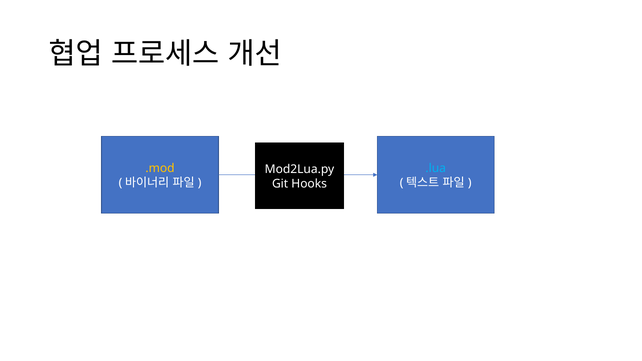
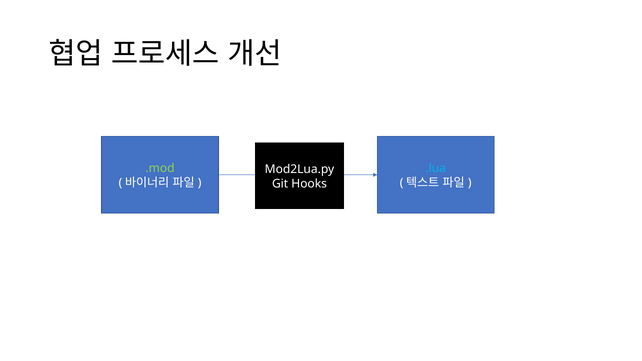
.mod colour: yellow -> light green (160, 168)
